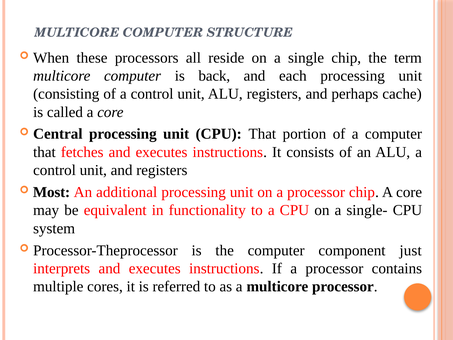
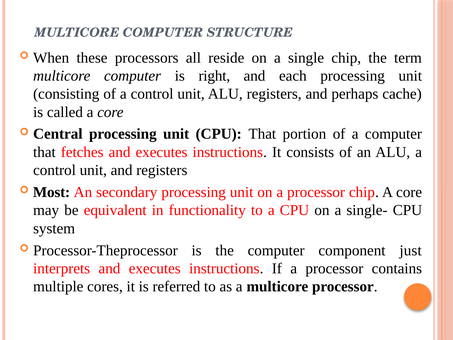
back: back -> right (214, 76)
additional: additional -> secondary (127, 192)
